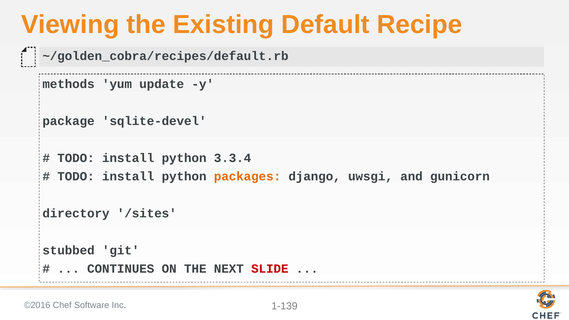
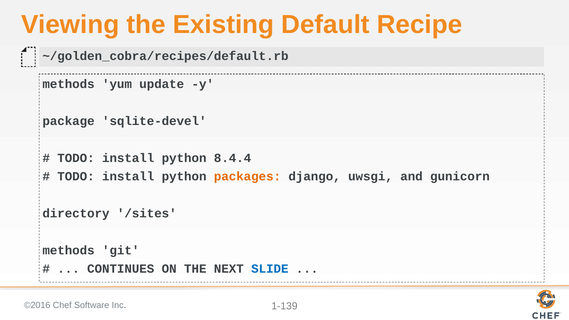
3.3.4: 3.3.4 -> 8.4.4 (233, 158)
stubbed: stubbed -> methods (69, 250)
SLIDE colour: red -> blue (270, 269)
